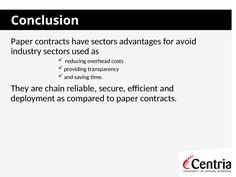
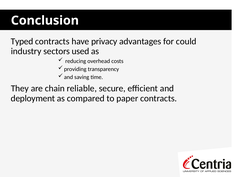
Paper: Paper -> Typed (22, 41)
have sectors: sectors -> privacy (104, 41)
avoid: avoid -> could (186, 41)
